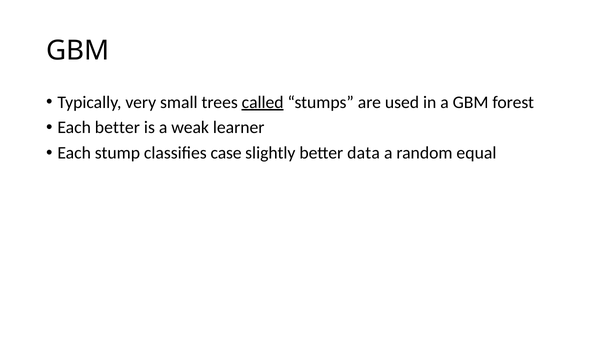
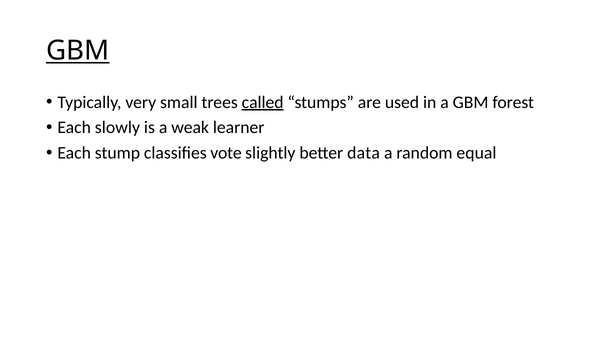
GBM underline: none -> present (78, 51)
Each better: better -> slowly (117, 128)
case: case -> vote (226, 153)
